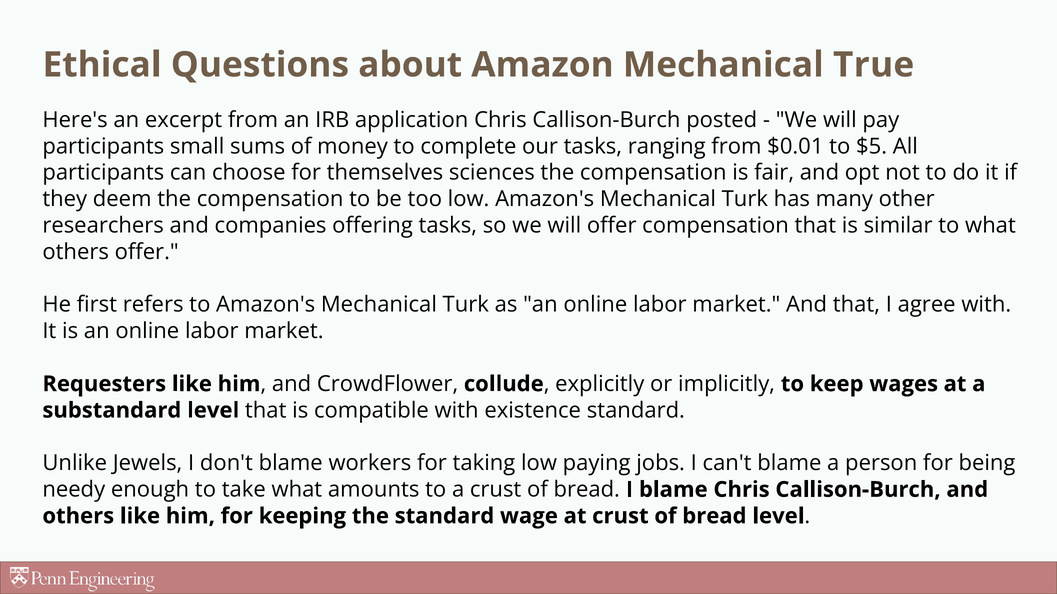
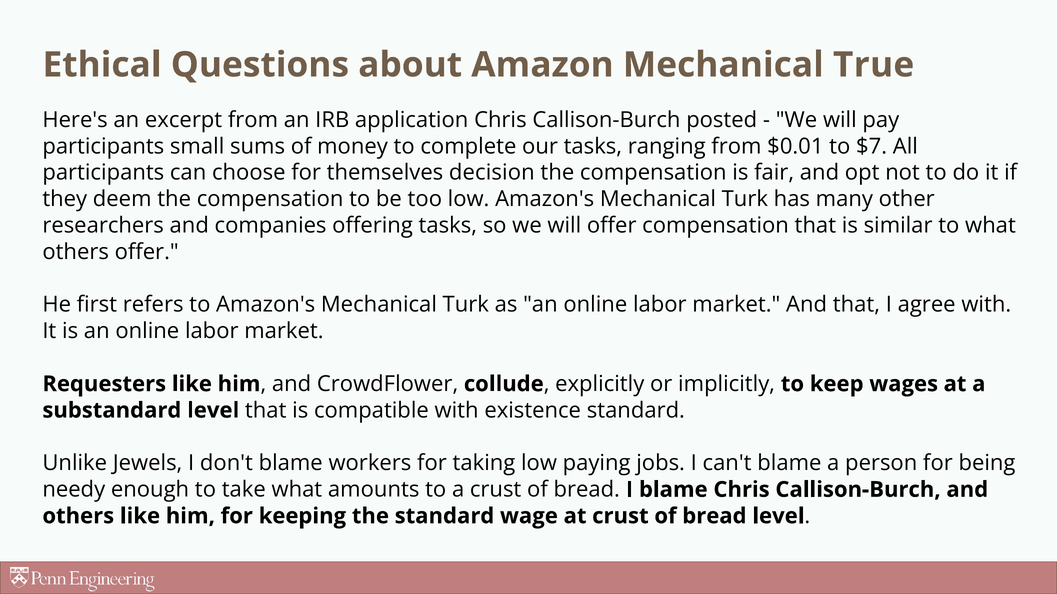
$5: $5 -> $7 (872, 146)
sciences: sciences -> decision (492, 173)
